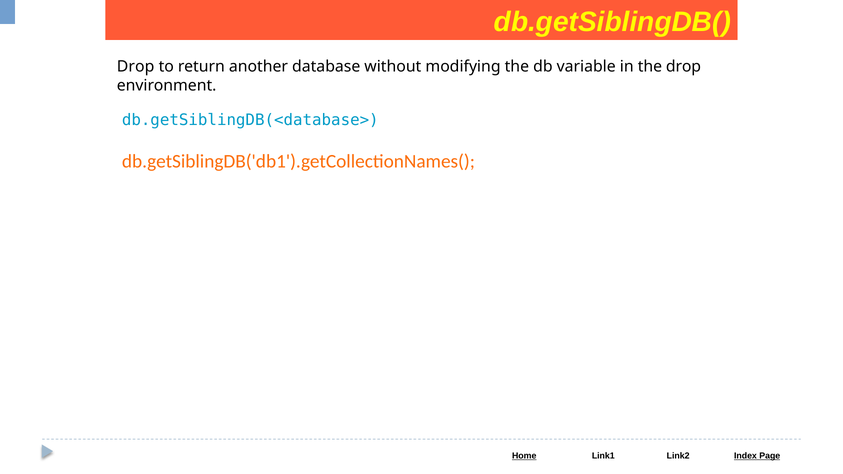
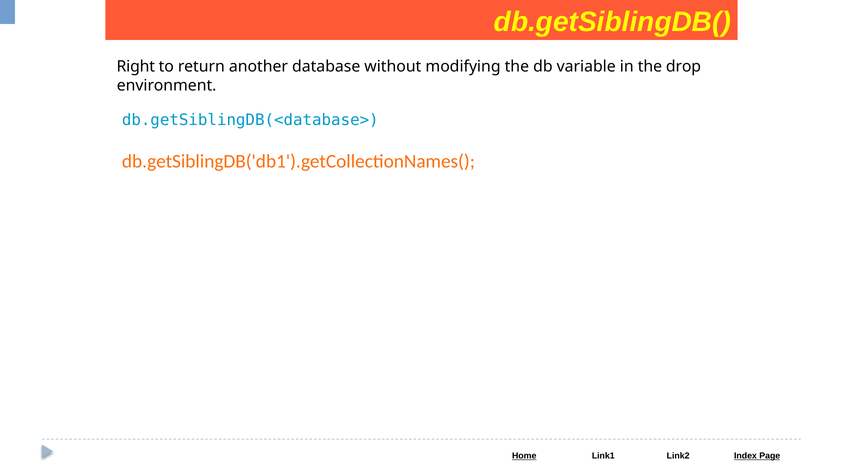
Drop: Drop -> Right (136, 66)
